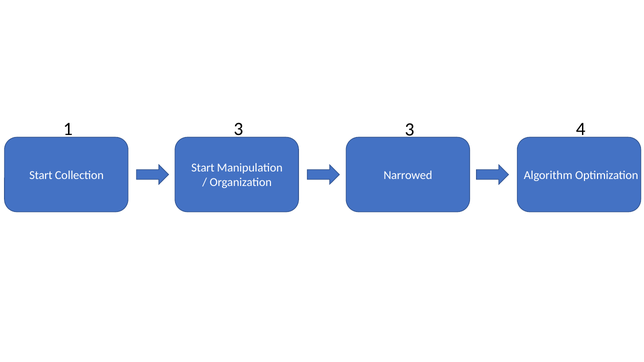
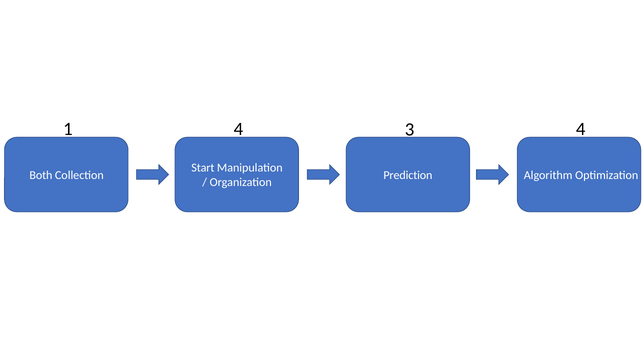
1 3: 3 -> 4 (238, 129)
Start: Start -> Both (41, 175)
Narrowed: Narrowed -> Prediction (408, 175)
